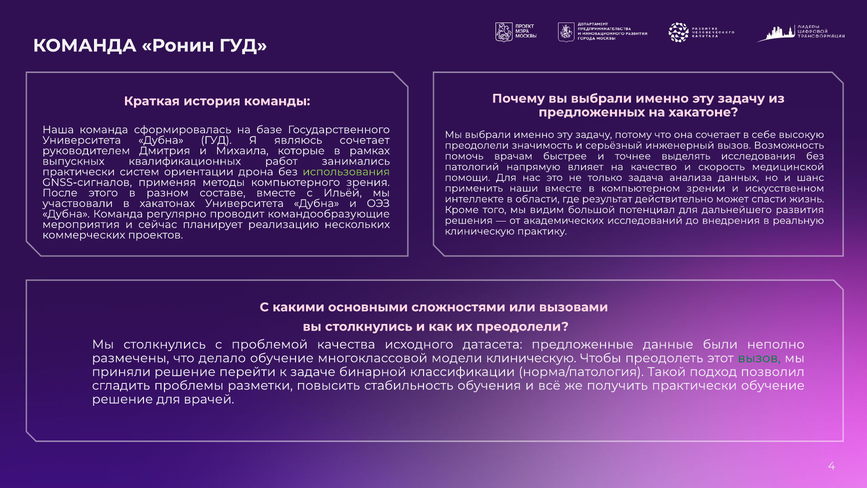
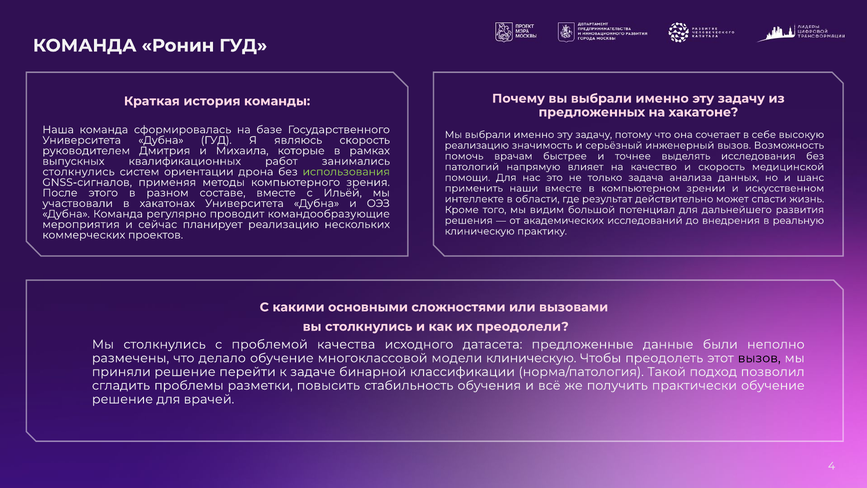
являюсь сочетает: сочетает -> скорость (365, 140)
преодолели: преодолели -> реализацию (477, 145)
практически: практически -> столкнулись (79, 172)
вызов colour: green -> black (759, 358)
